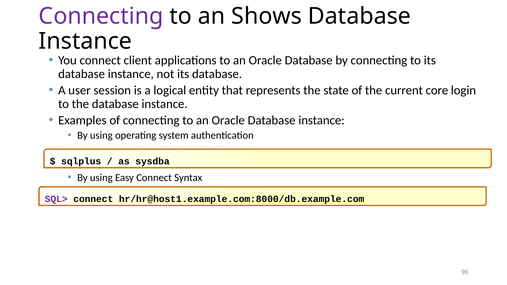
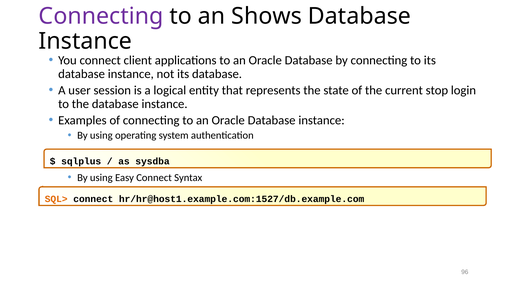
core: core -> stop (437, 90)
SQL> colour: purple -> orange (56, 199)
hr/hr@host1.example.com:8000/db.example.com: hr/hr@host1.example.com:8000/db.example.com -> hr/hr@host1.example.com:1527/db.example.com (242, 199)
